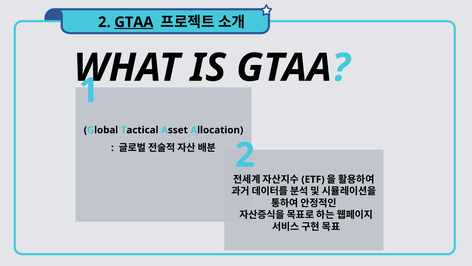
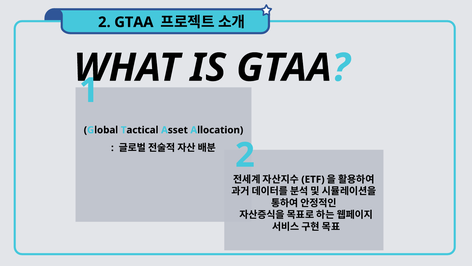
GTAA underline: present -> none (134, 22)
